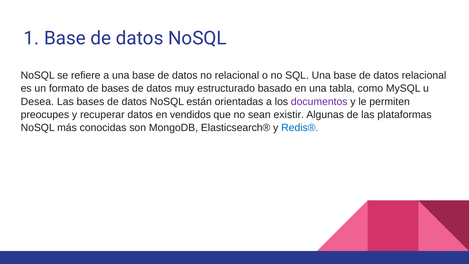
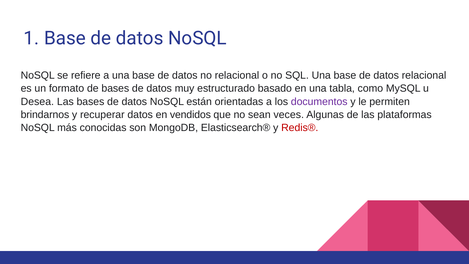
preocupes: preocupes -> brindarnos (45, 115)
existir: existir -> veces (289, 115)
Redis® colour: blue -> red (300, 128)
